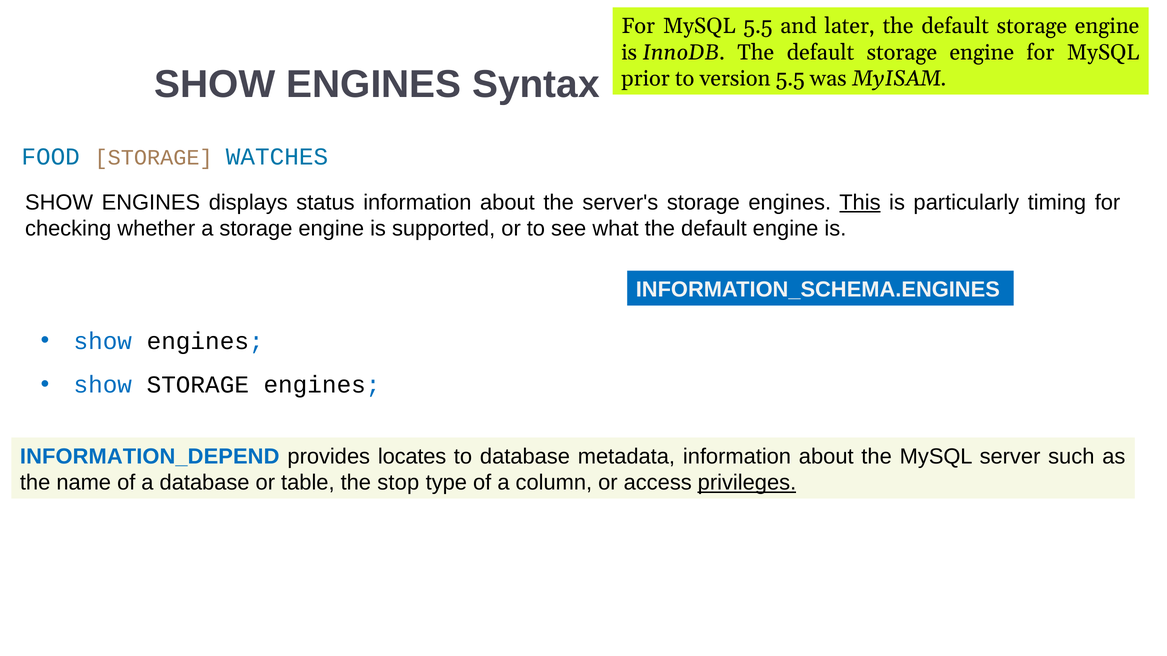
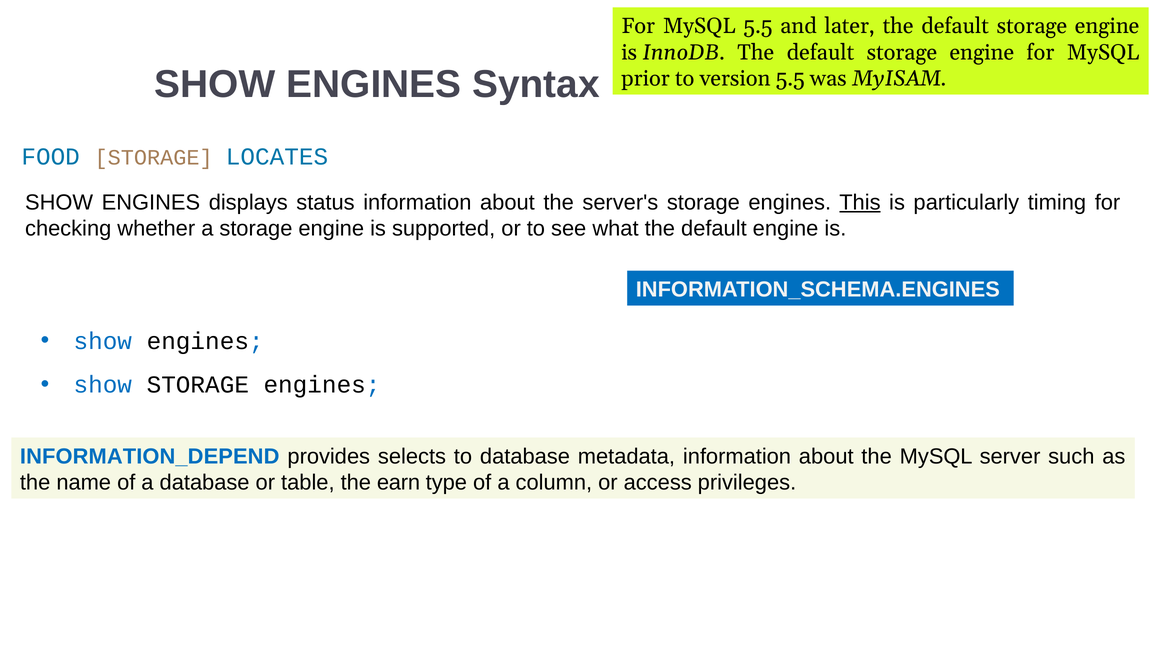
WATCHES: WATCHES -> LOCATES (277, 157)
locates: locates -> selects (412, 457)
stop: stop -> earn (398, 483)
privileges underline: present -> none (747, 483)
